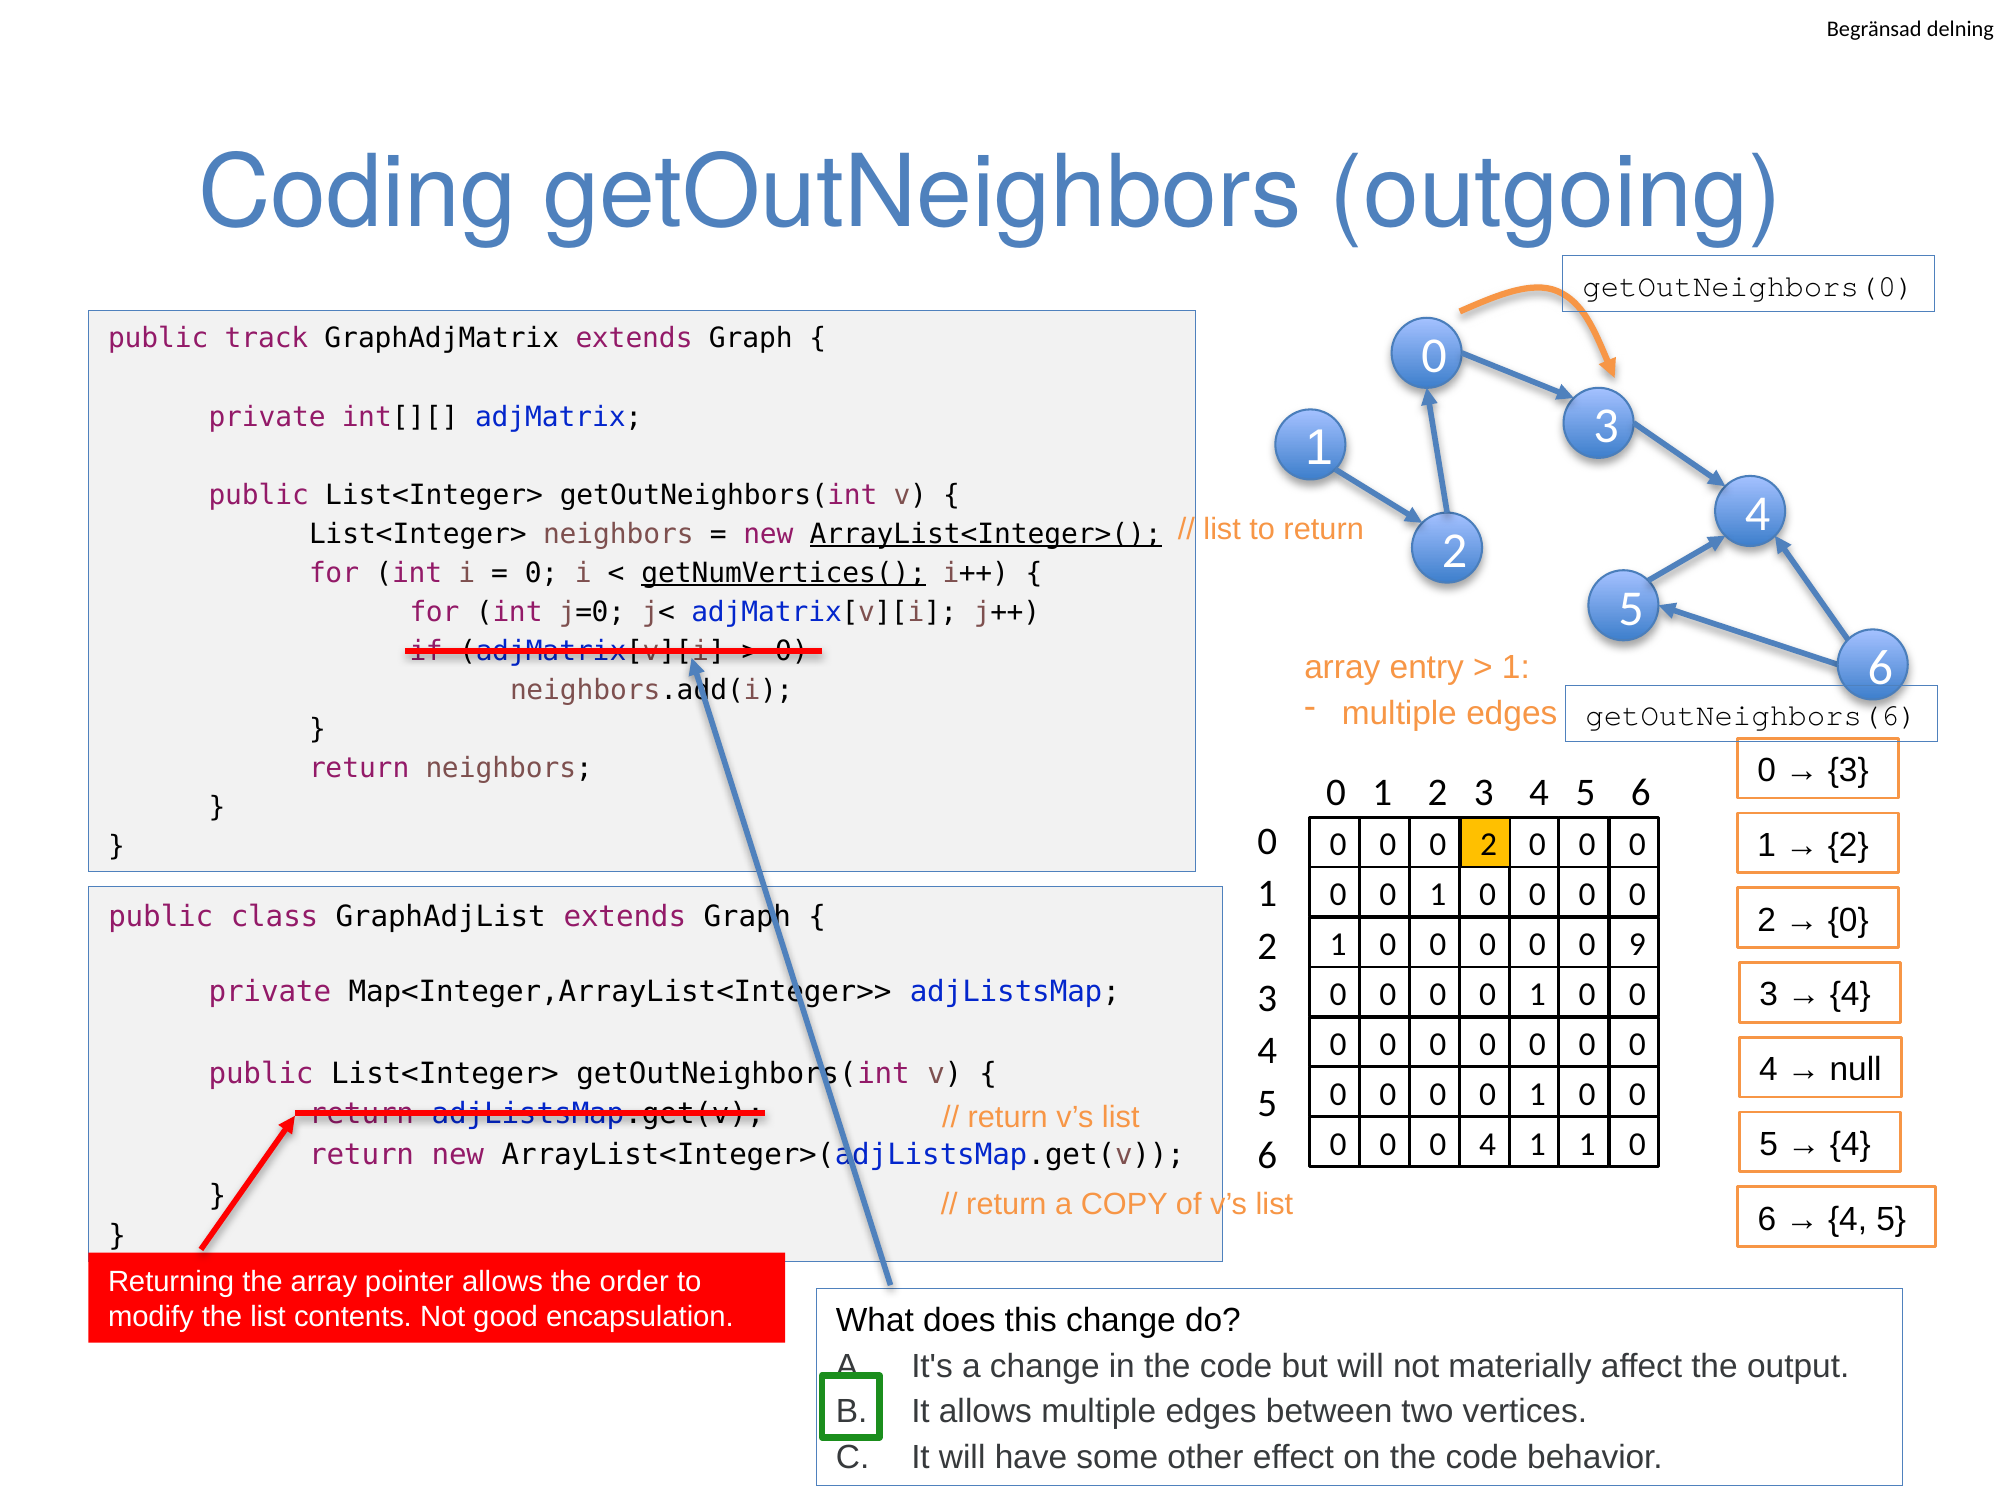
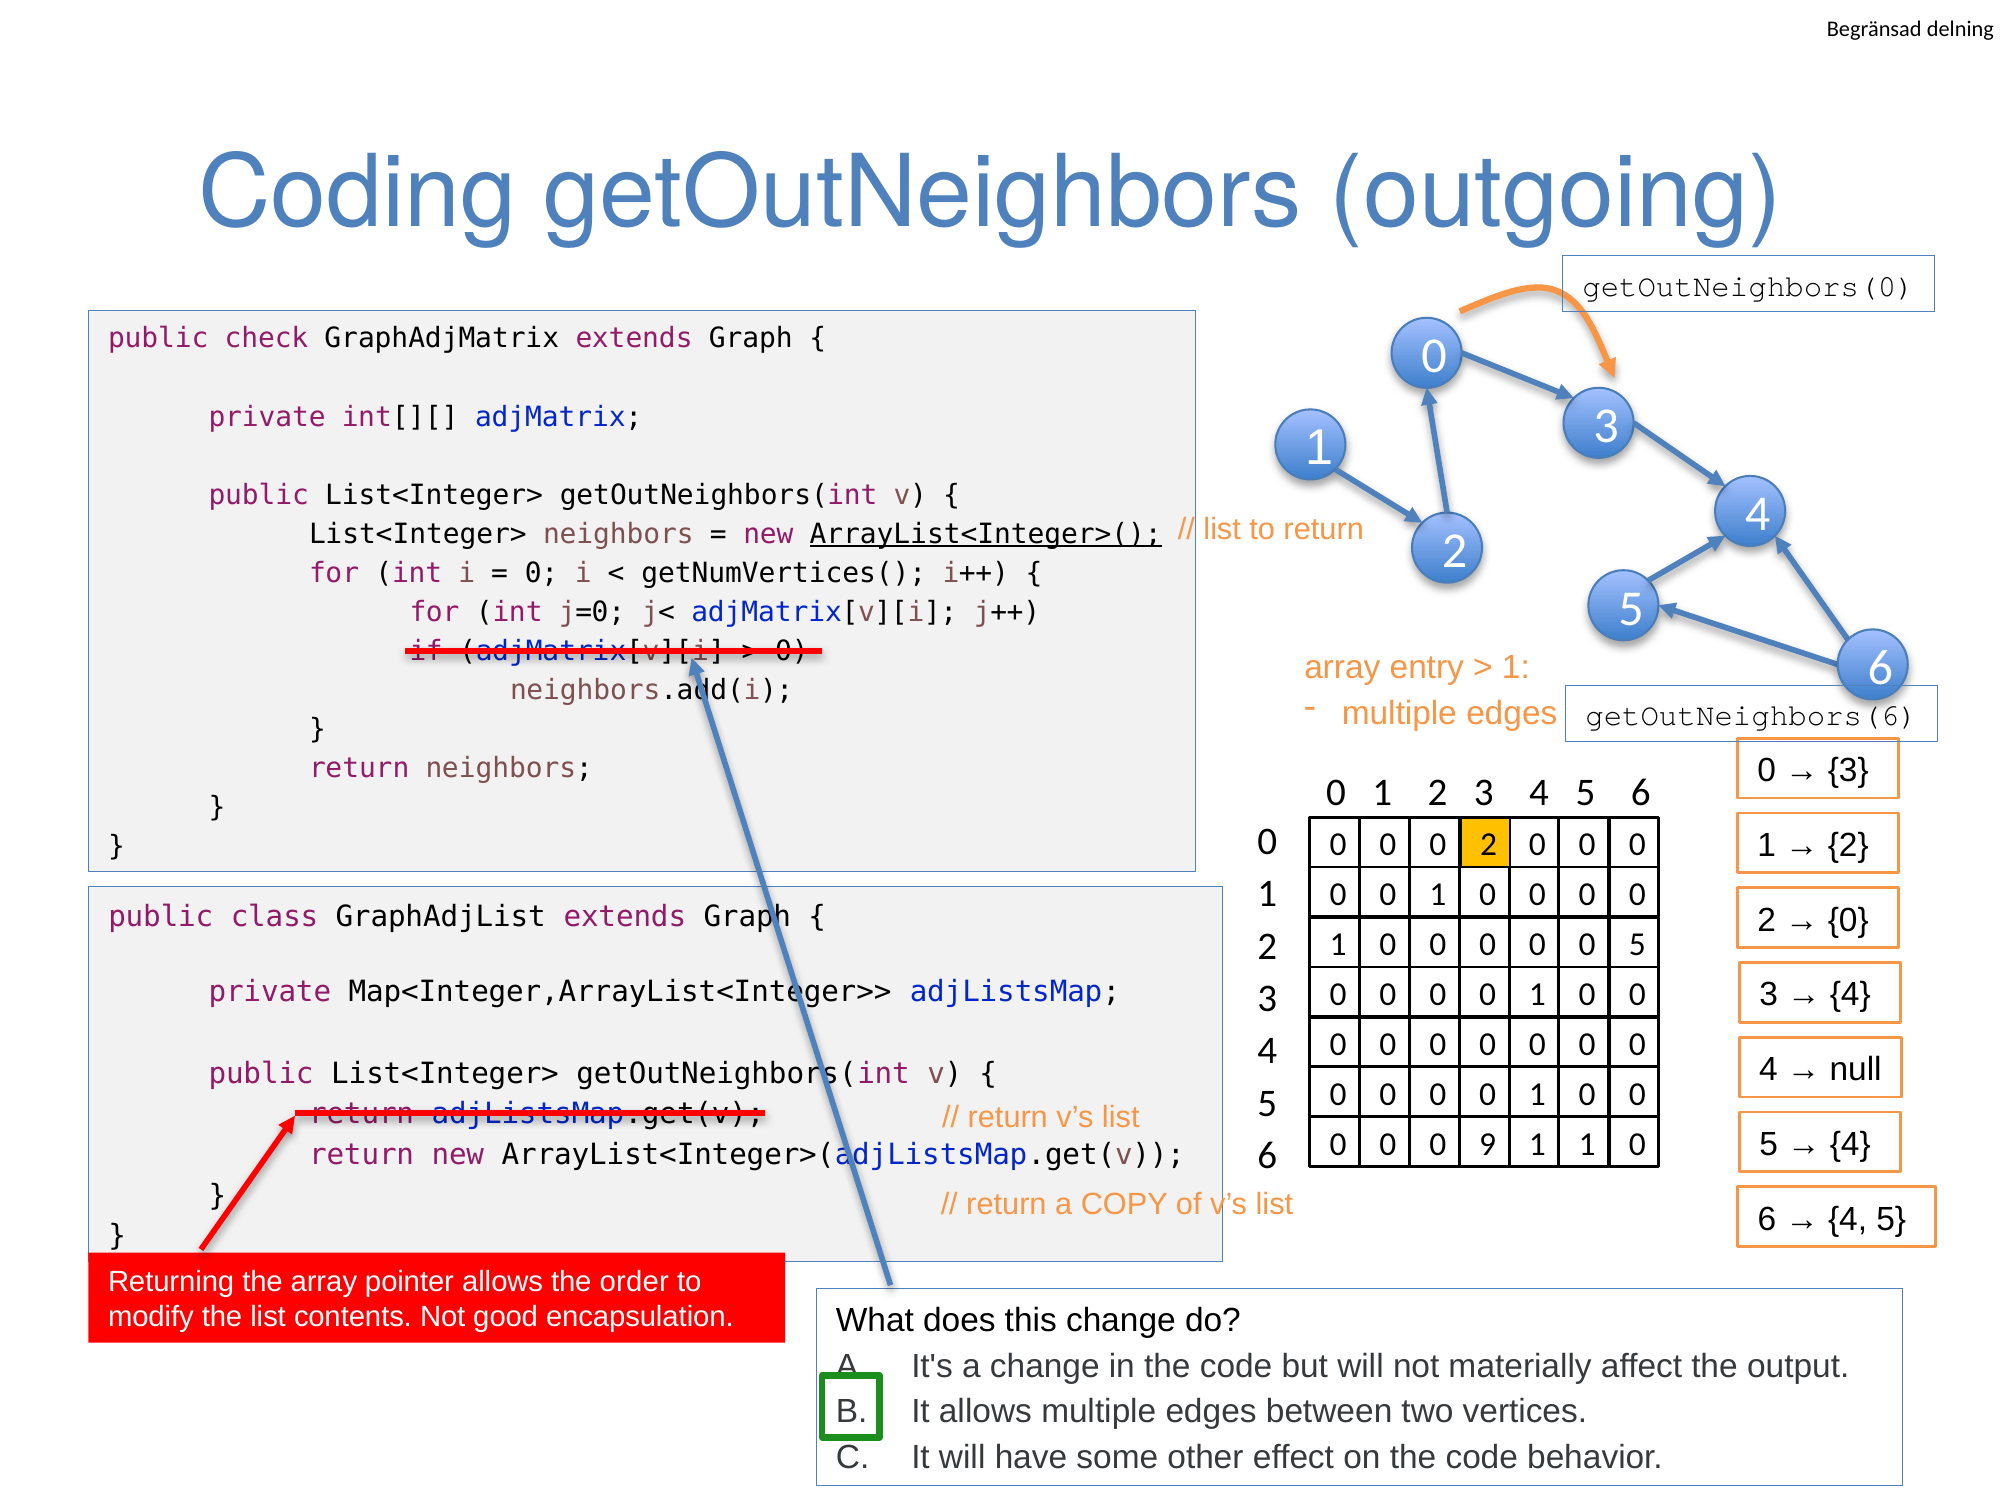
track: track -> check (266, 339)
getNumVertices( underline: present -> none (784, 573)
0 9: 9 -> 5 (1637, 944)
0 4: 4 -> 9 (1488, 1144)
